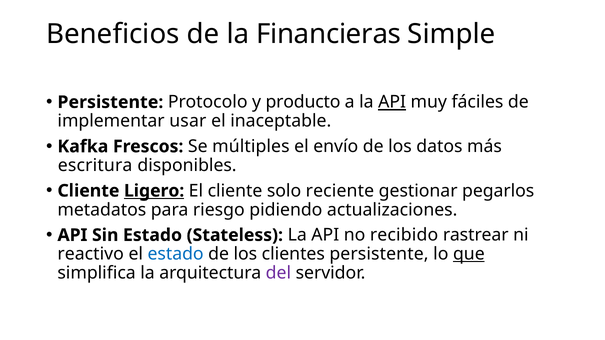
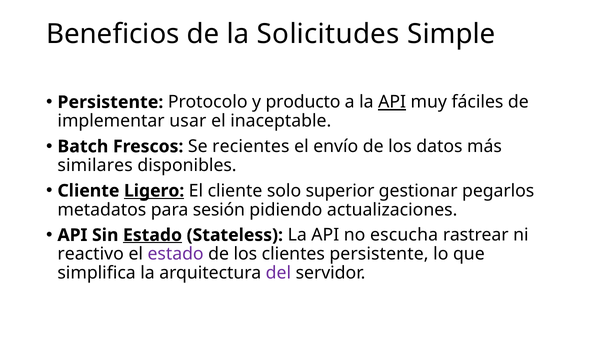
Financieras: Financieras -> Solicitudes (328, 34)
Kafka: Kafka -> Batch (83, 147)
múltiples: múltiples -> recientes (251, 147)
escritura: escritura -> similares (95, 166)
reciente: reciente -> superior (340, 191)
riesgo: riesgo -> sesión (219, 210)
Estado underline: none -> present (153, 235)
recibido: recibido -> escucha (404, 235)
estado colour: blue -> purple (176, 254)
que underline: present -> none (469, 254)
